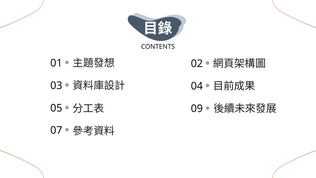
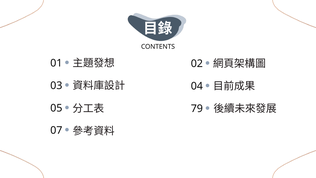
09: 09 -> 79 (197, 109)
